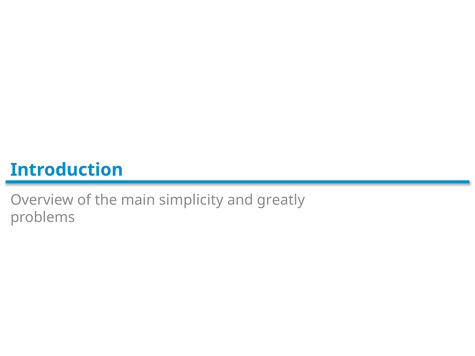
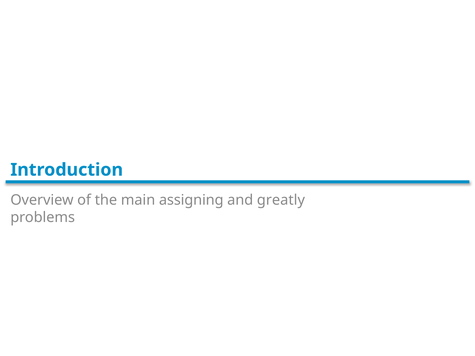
simplicity: simplicity -> assigning (191, 200)
